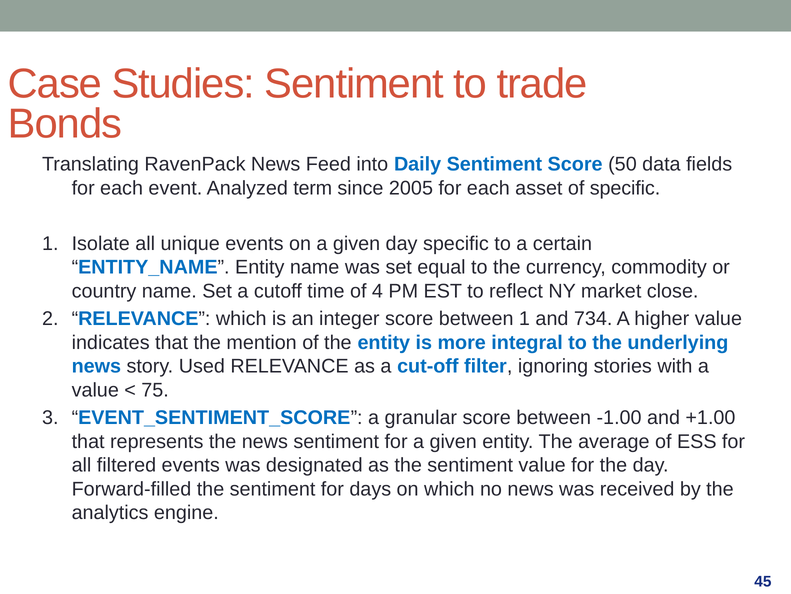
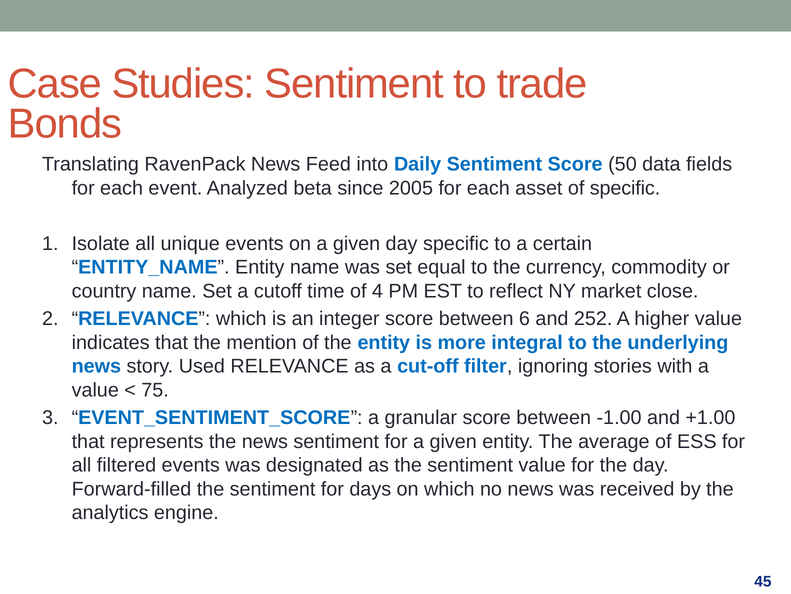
term: term -> beta (313, 188)
between 1: 1 -> 6 (524, 319)
734: 734 -> 252 (593, 319)
